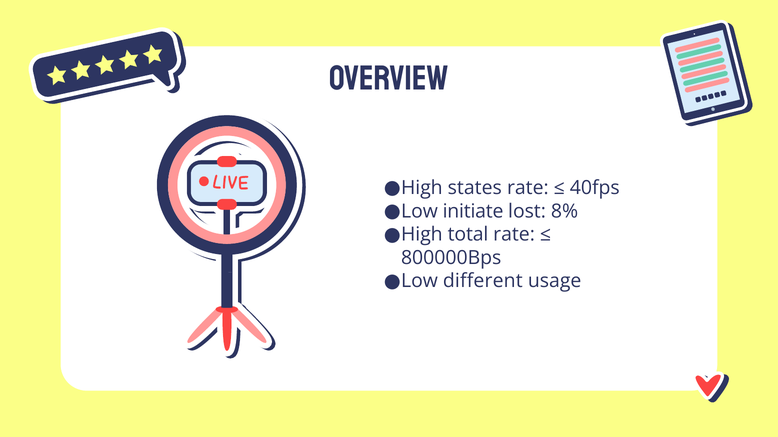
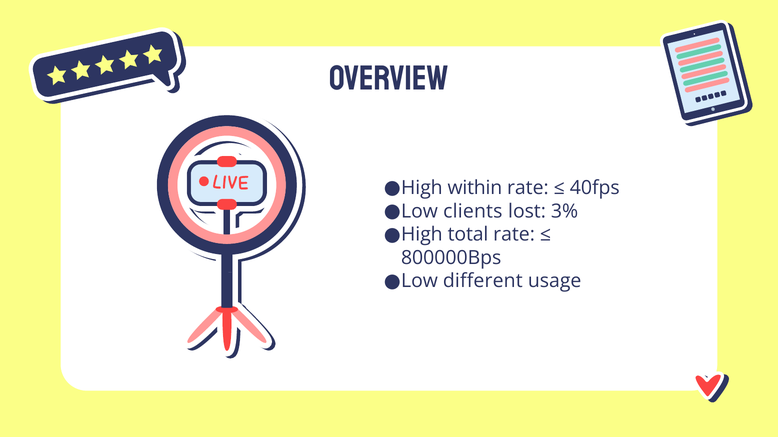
states: states -> within (475, 188)
initiate: initiate -> clients (473, 211)
8%: 8% -> 3% (565, 211)
